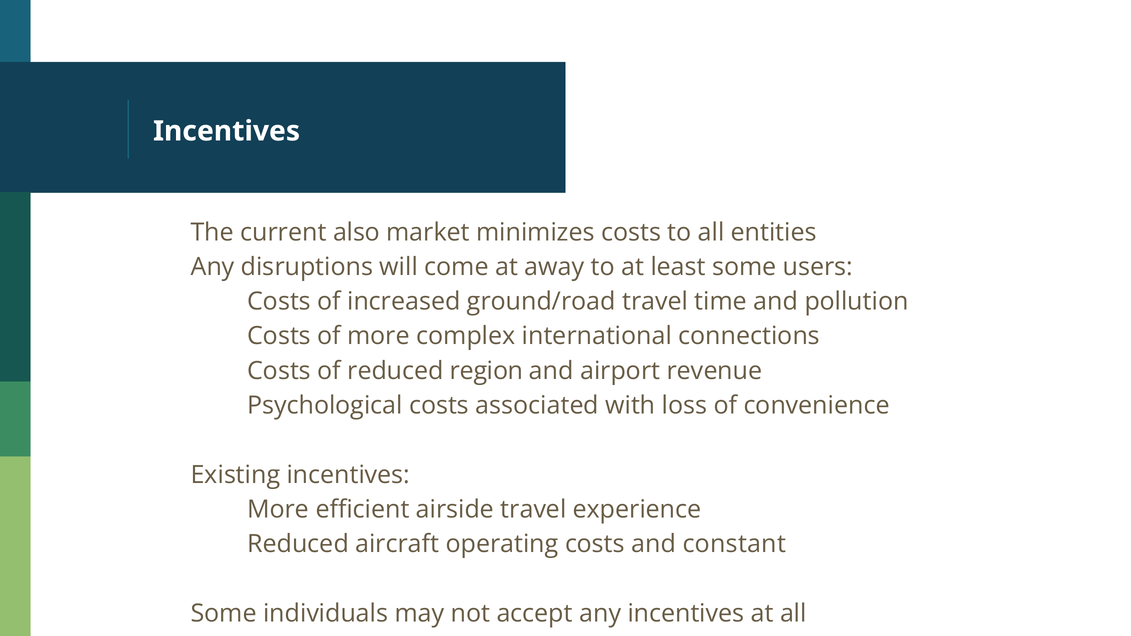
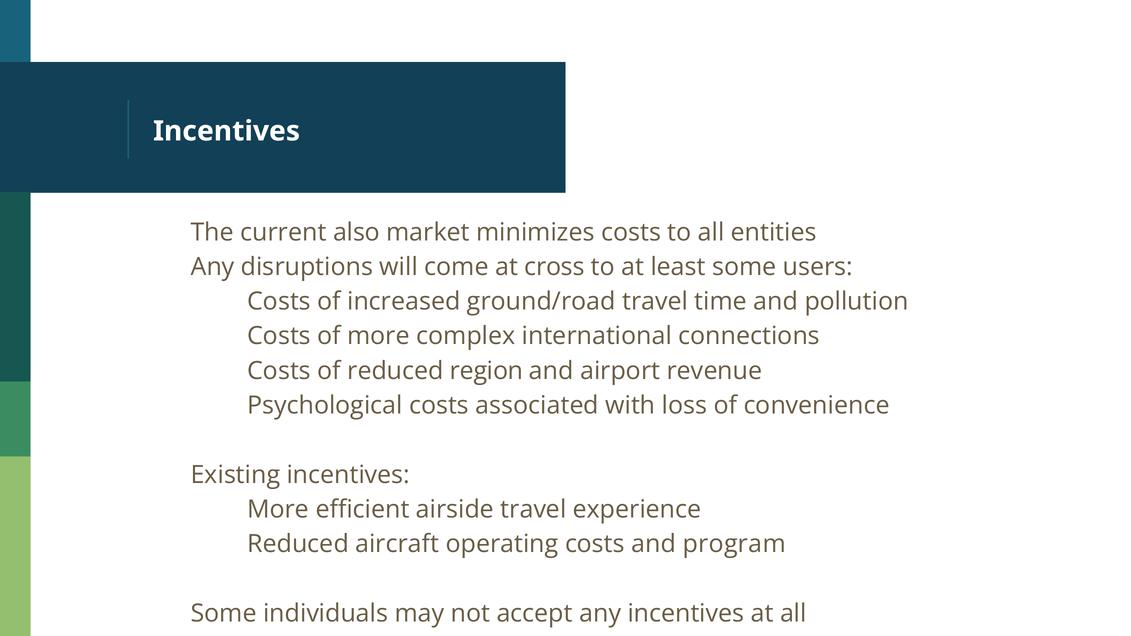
away: away -> cross (554, 267)
constant: constant -> program (734, 544)
